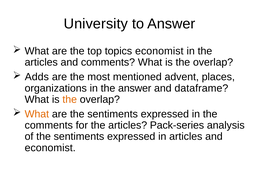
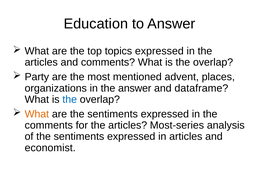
University: University -> Education (96, 24)
topics economist: economist -> expressed (159, 51)
Adds: Adds -> Party (37, 77)
the colour: orange -> blue (70, 100)
Pack-series: Pack-series -> Most-series (177, 125)
